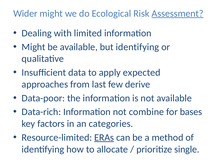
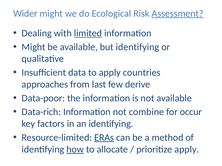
limited underline: none -> present (88, 33)
expected: expected -> countries (142, 73)
bases: bases -> occur (191, 112)
an categories: categories -> identifying (111, 124)
how underline: none -> present (75, 150)
prioritize single: single -> apply (187, 150)
